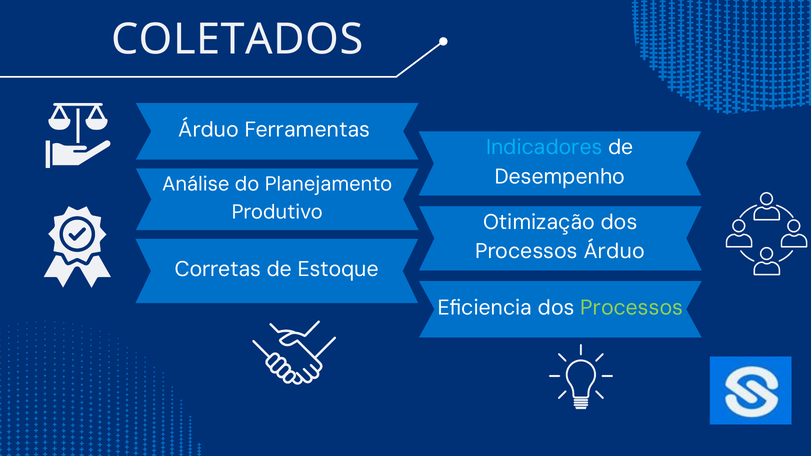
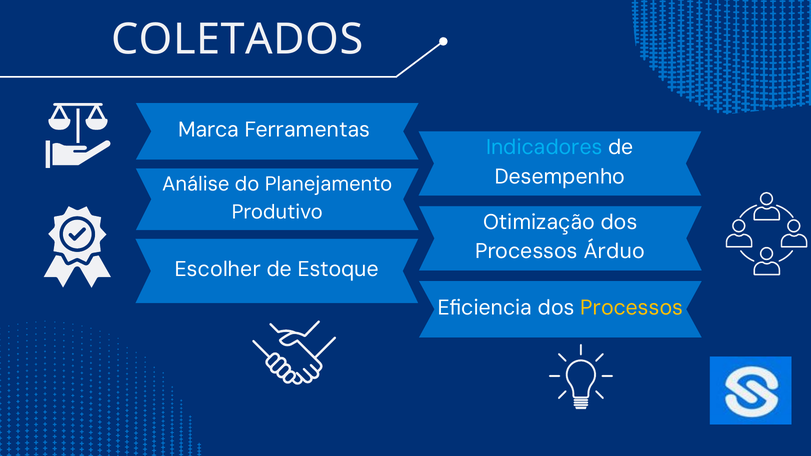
Árduo: Árduo -> Marca (209, 130)
Corretas: Corretas -> Escolher (218, 269)
Processos colour: light green -> yellow (632, 308)
